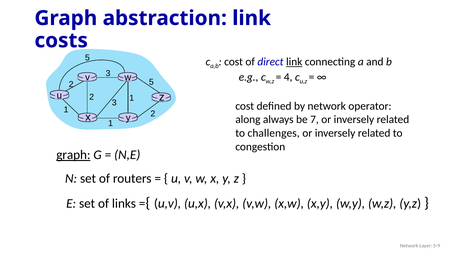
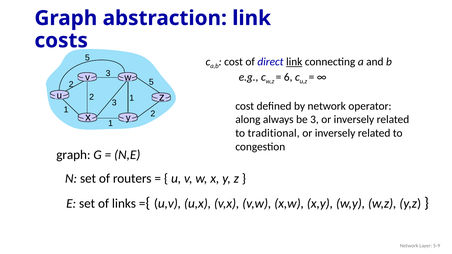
4: 4 -> 6 (288, 77)
be 7: 7 -> 3 (314, 120)
challenges: challenges -> traditional (274, 133)
graph underline: present -> none (73, 155)
